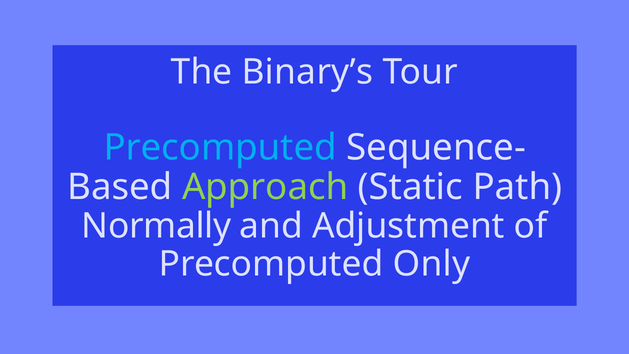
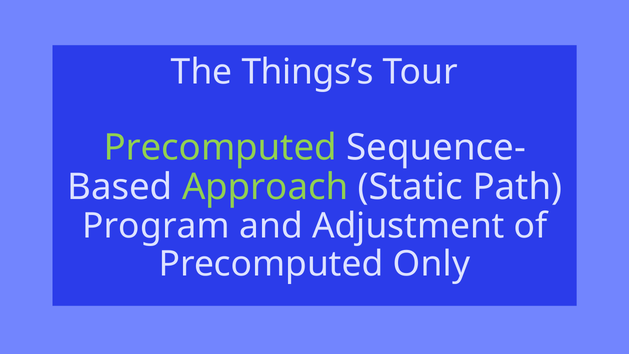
Binary’s: Binary’s -> Things’s (308, 72)
Precomputed colour: light blue -> light green (220, 147)
Normally: Normally -> Program (156, 226)
